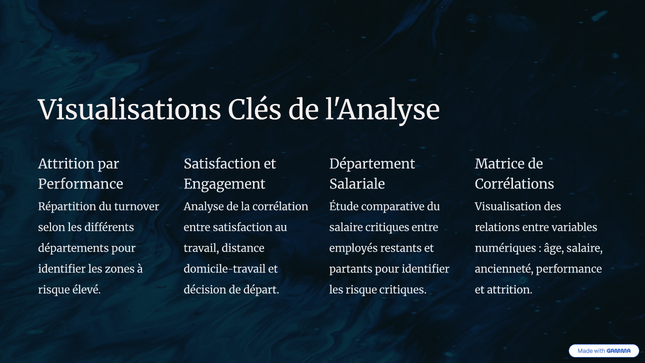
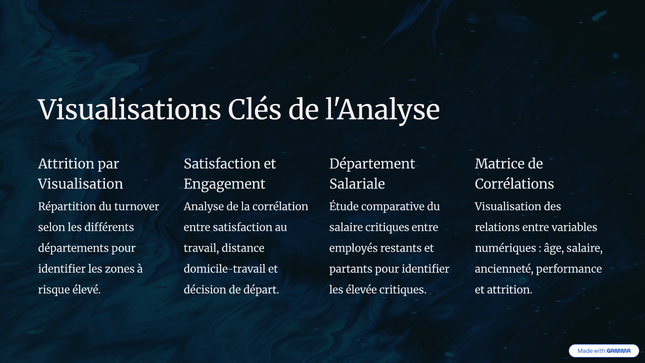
Performance: Performance -> Visualisation (81, 184)
les risque: risque -> élevée (361, 290)
